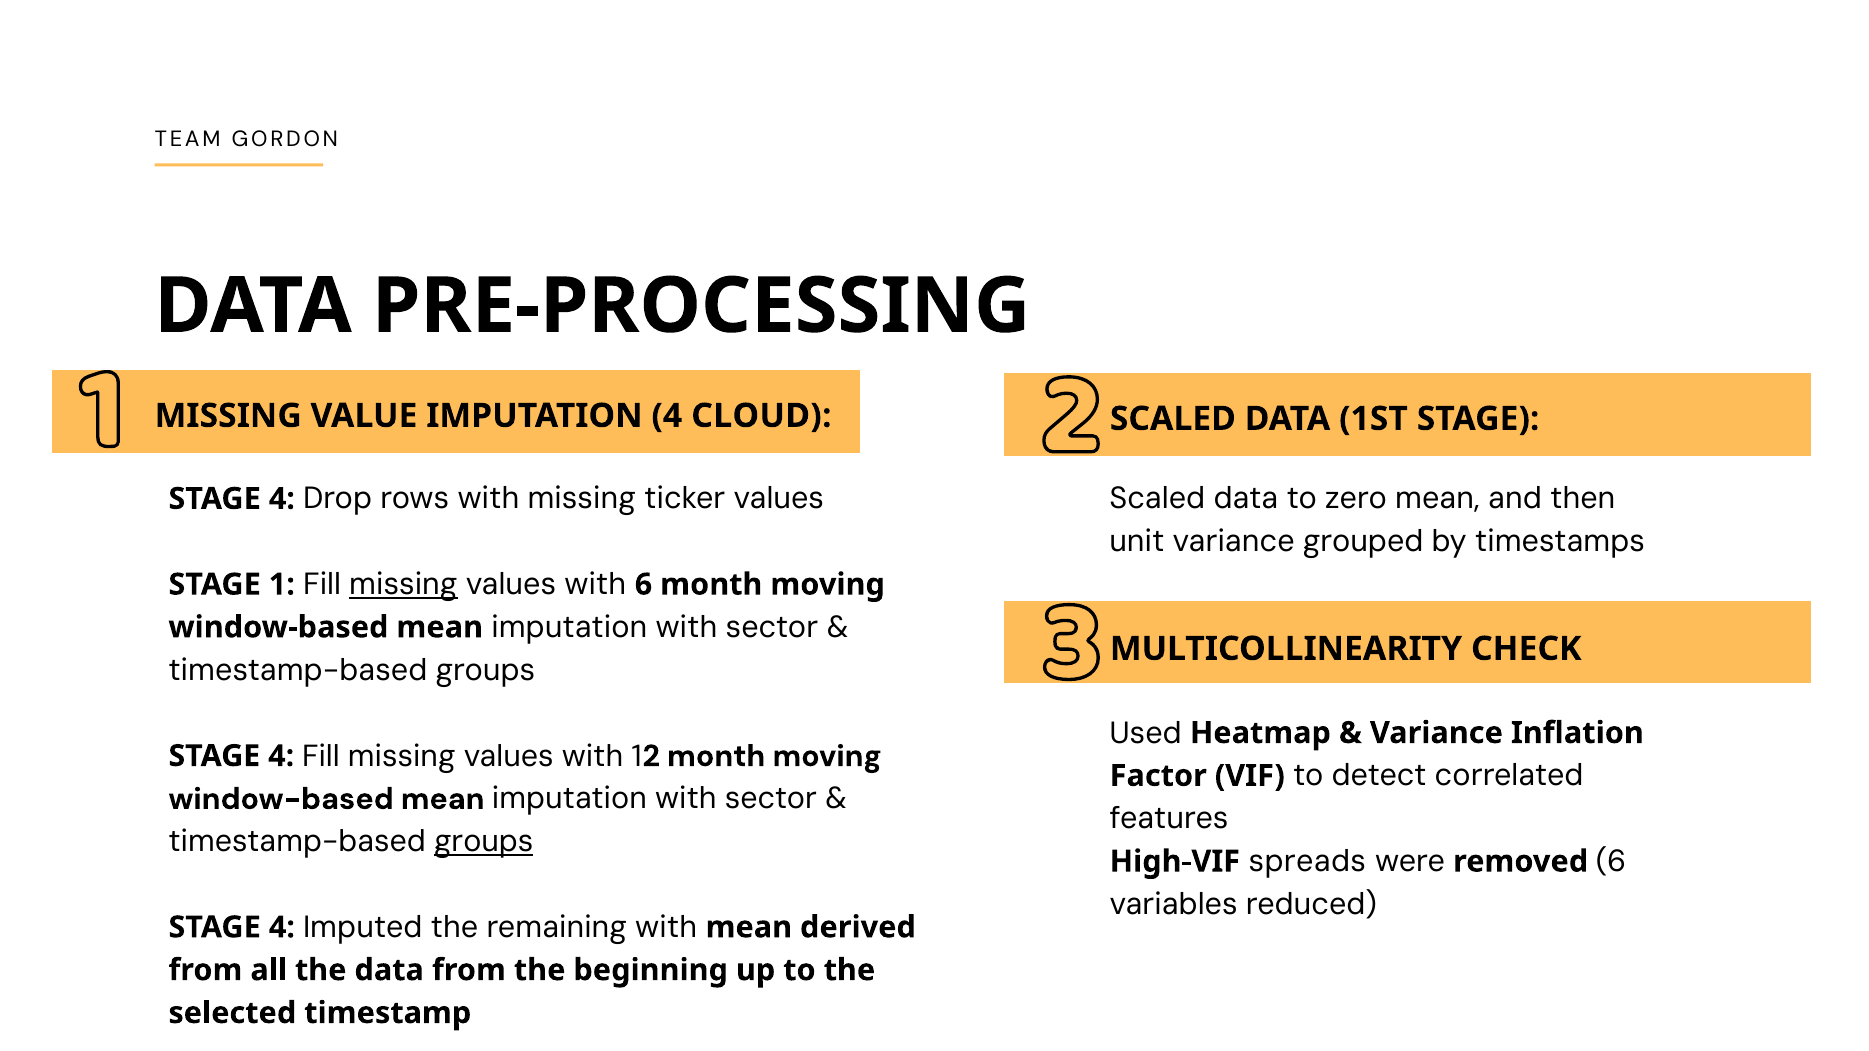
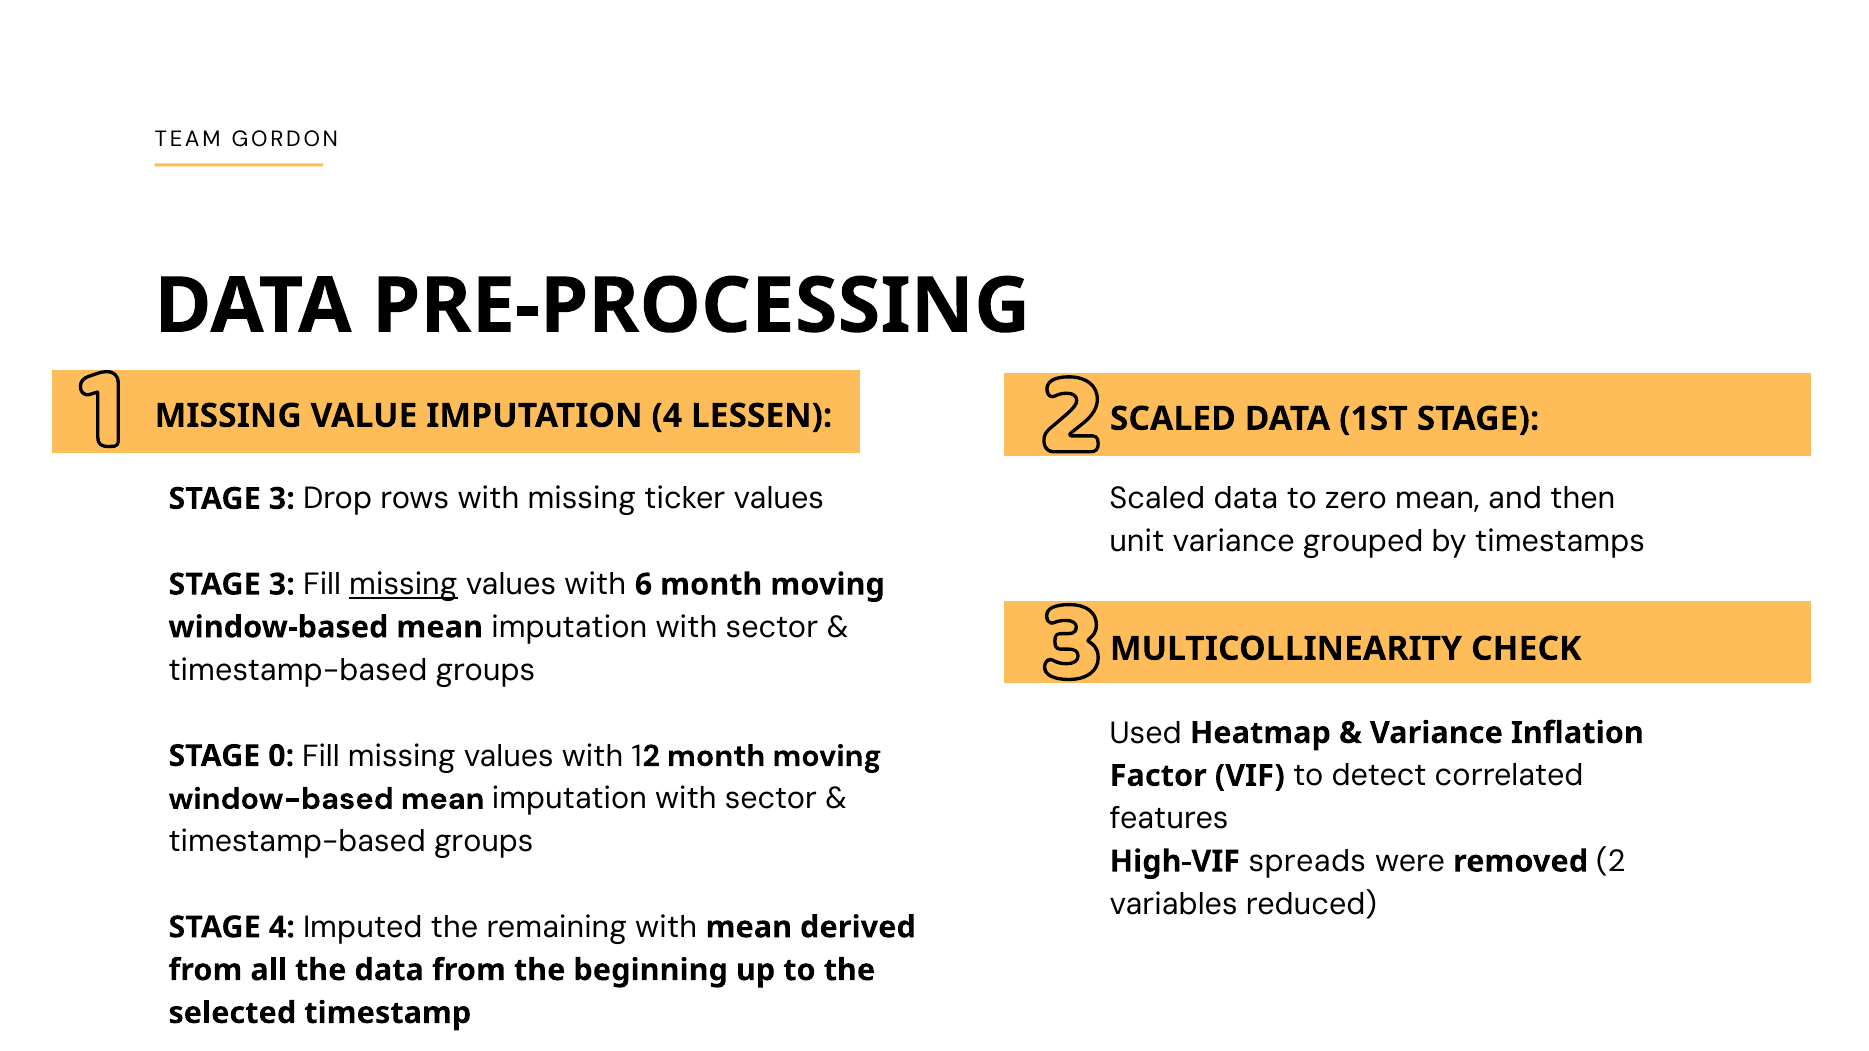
CLOUD: CLOUD -> LESSEN (762, 416)
4: 4 -> 3 (282, 499)
1: 1 -> 3 (282, 585)
4: 4 -> 0 (281, 756)
groups underline: present -> none (484, 842)
removed 6: 6 -> 2 (1611, 862)
